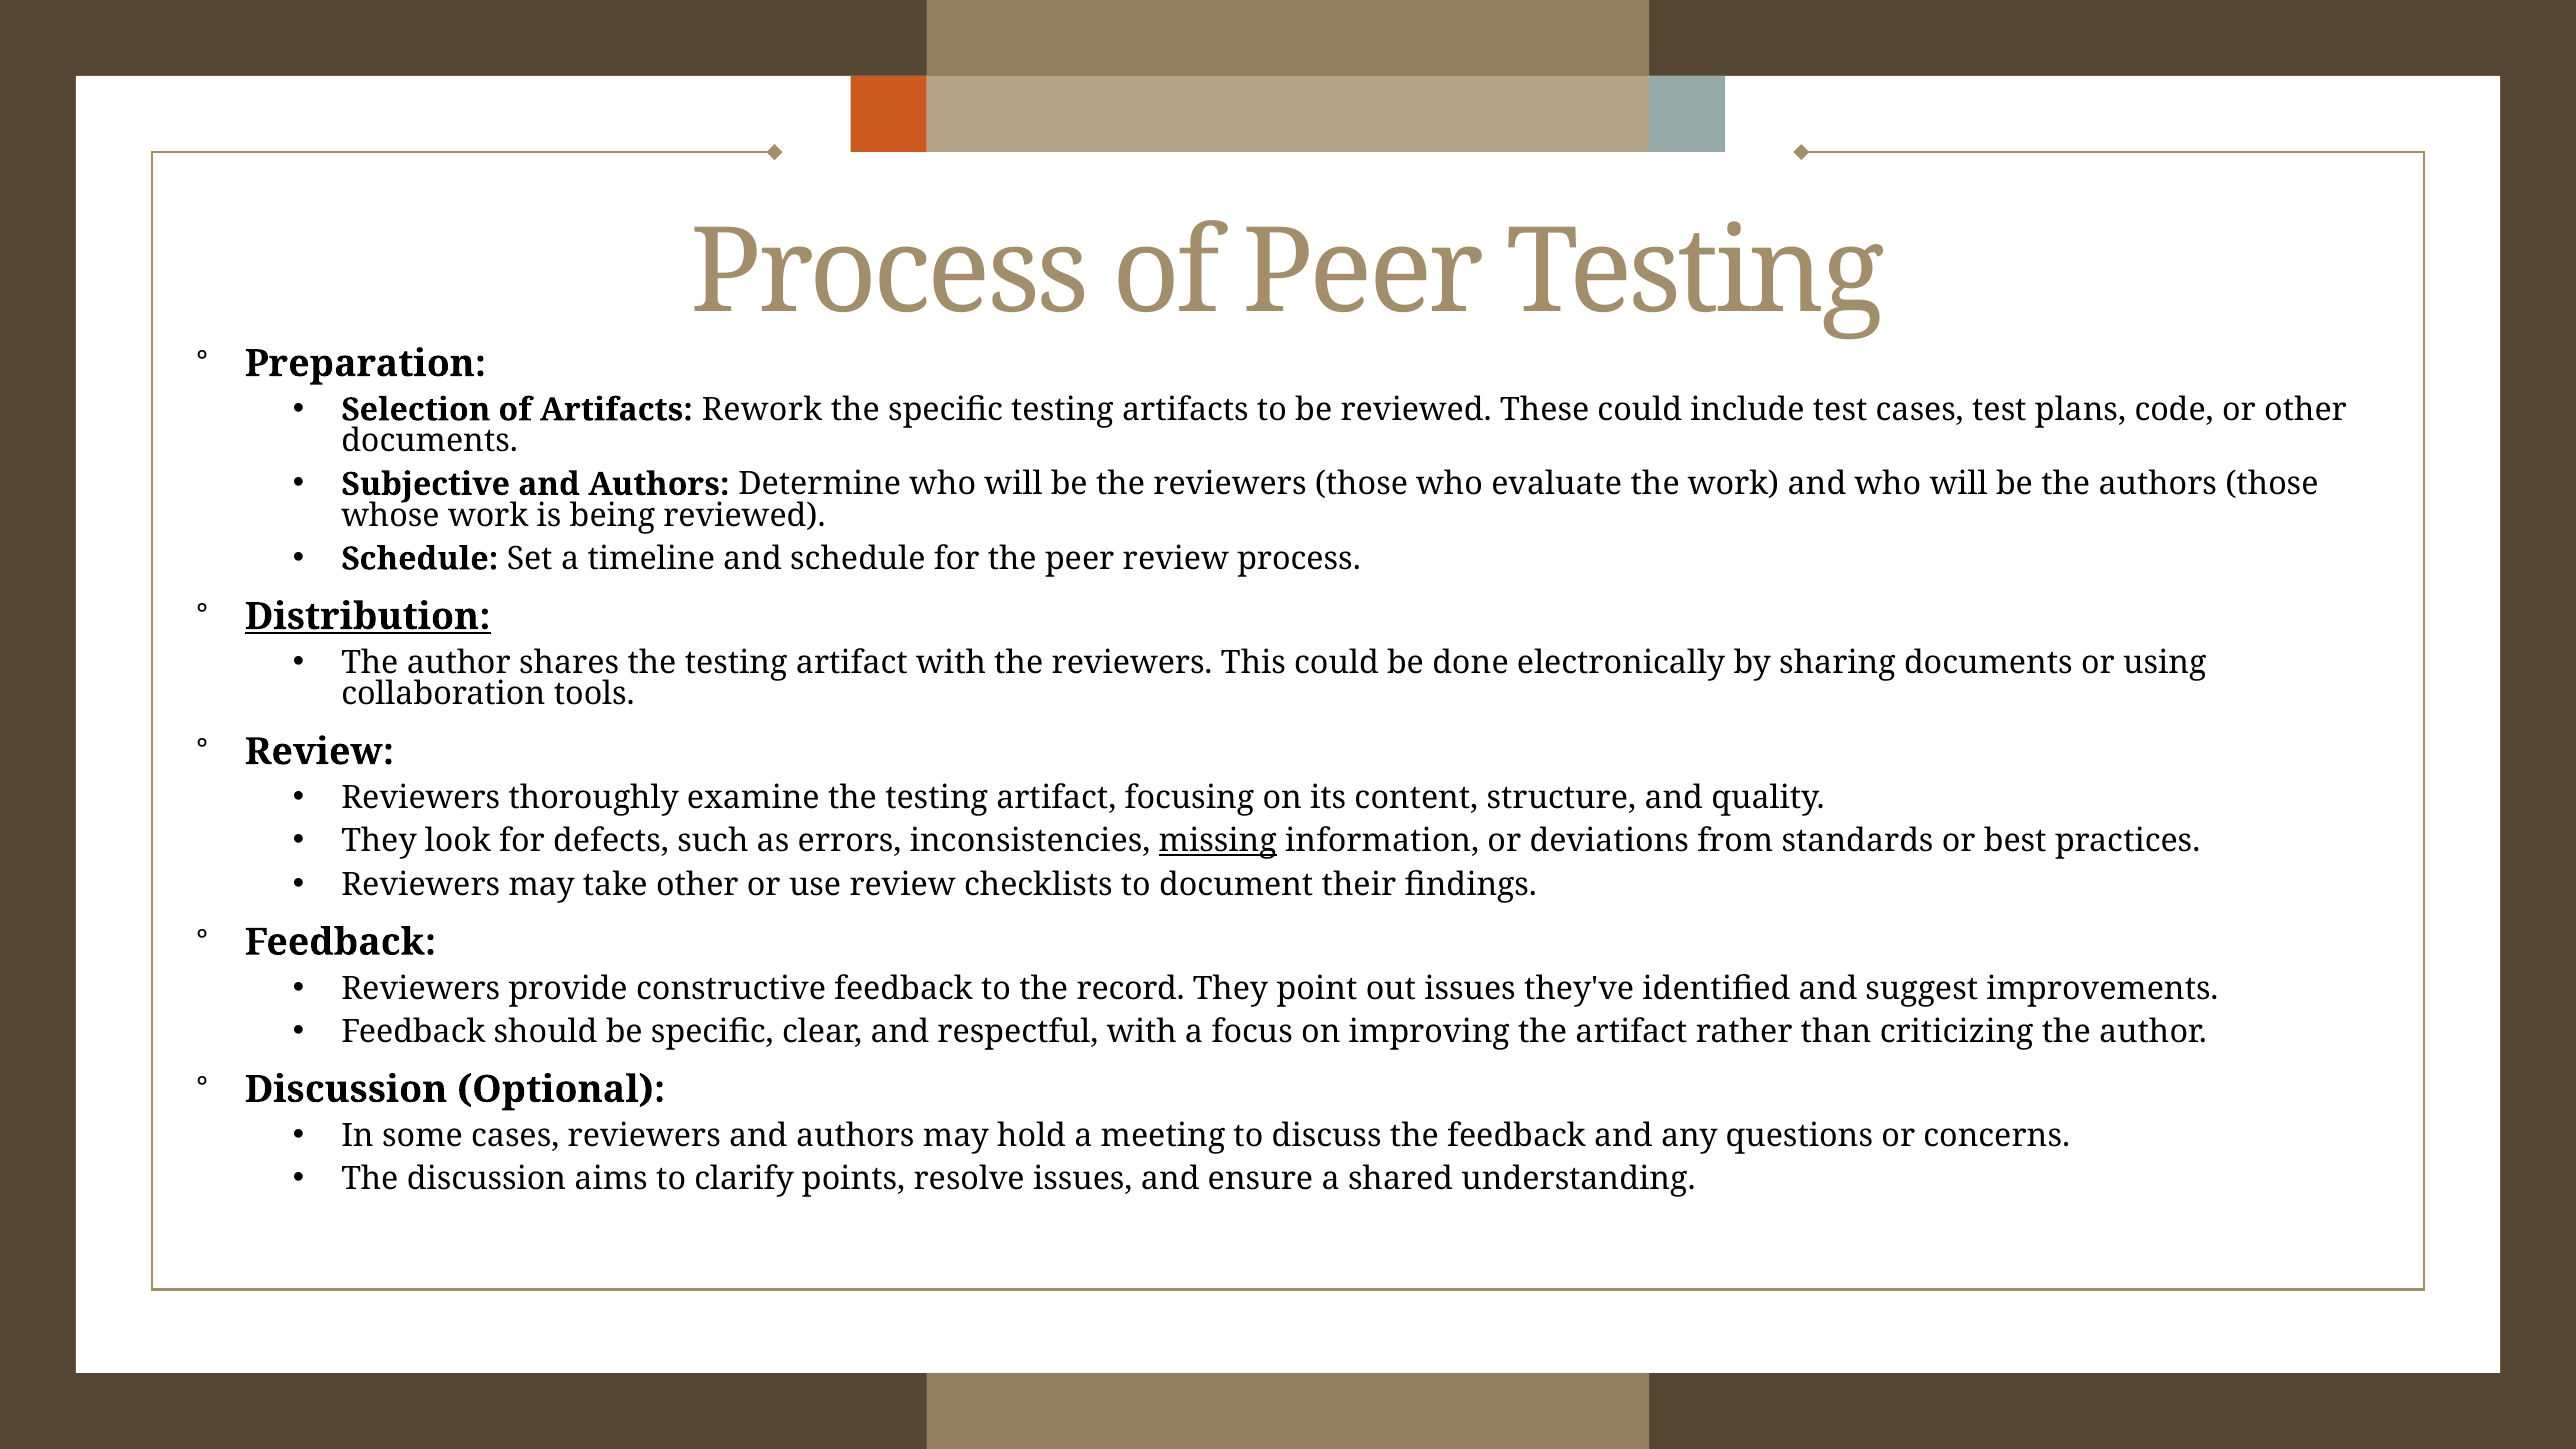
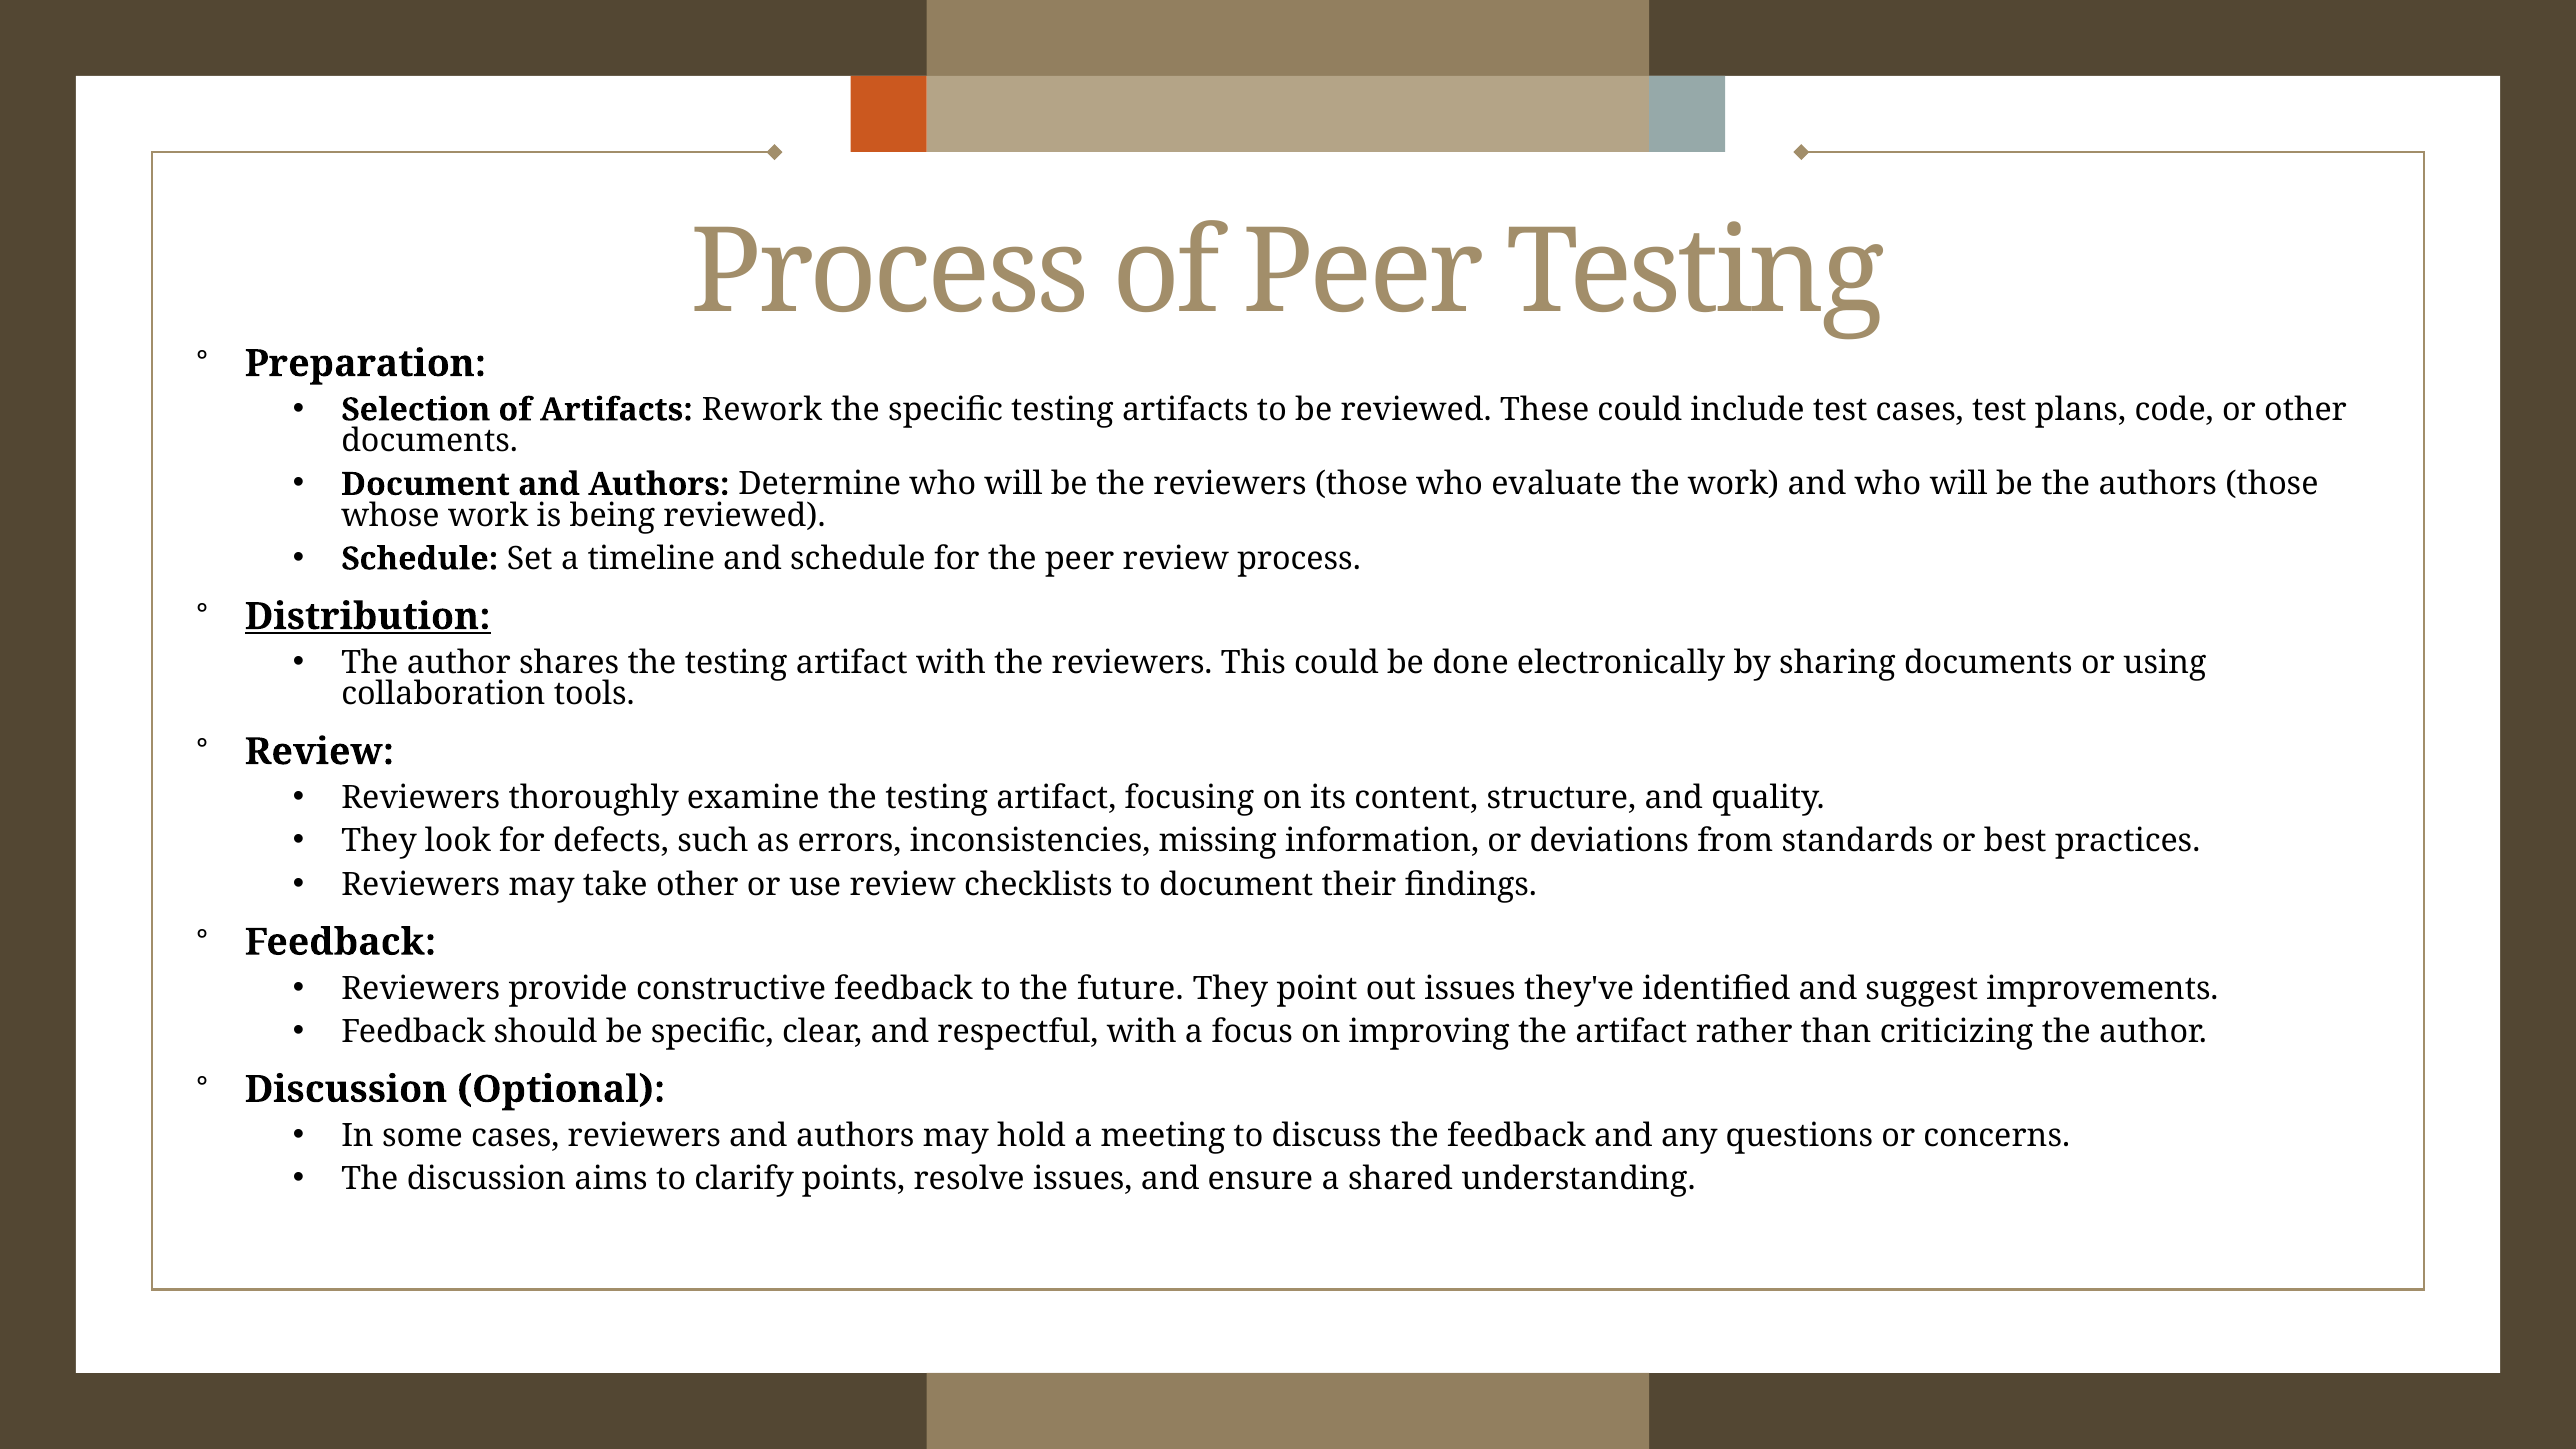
Subjective: Subjective -> Document (426, 484)
missing underline: present -> none (1218, 841)
record: record -> future (1130, 988)
